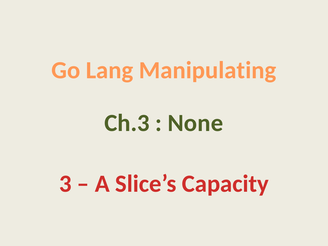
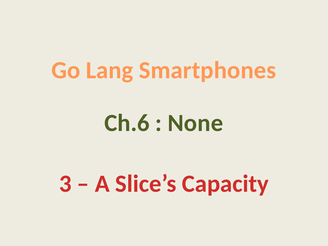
Manipulating: Manipulating -> Smartphones (207, 70)
Ch.3: Ch.3 -> Ch.6 (127, 123)
